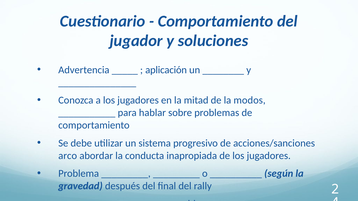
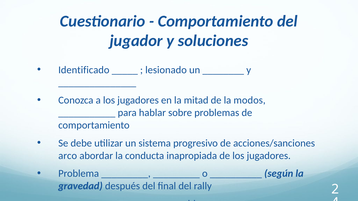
Advertencia: Advertencia -> Identificado (84, 70)
aplicación: aplicación -> lesionado (166, 70)
